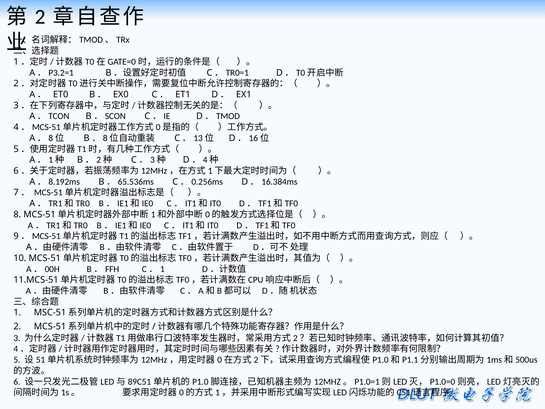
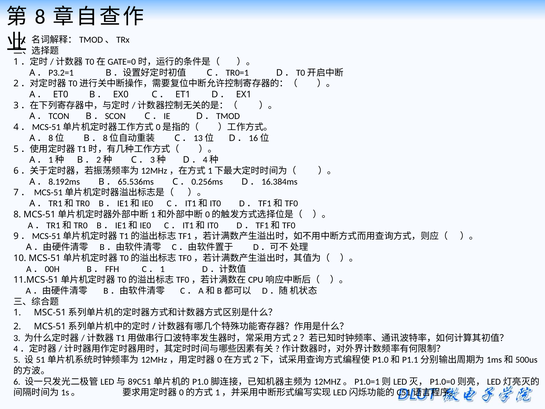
2: 2 -> 8 (40, 17)
